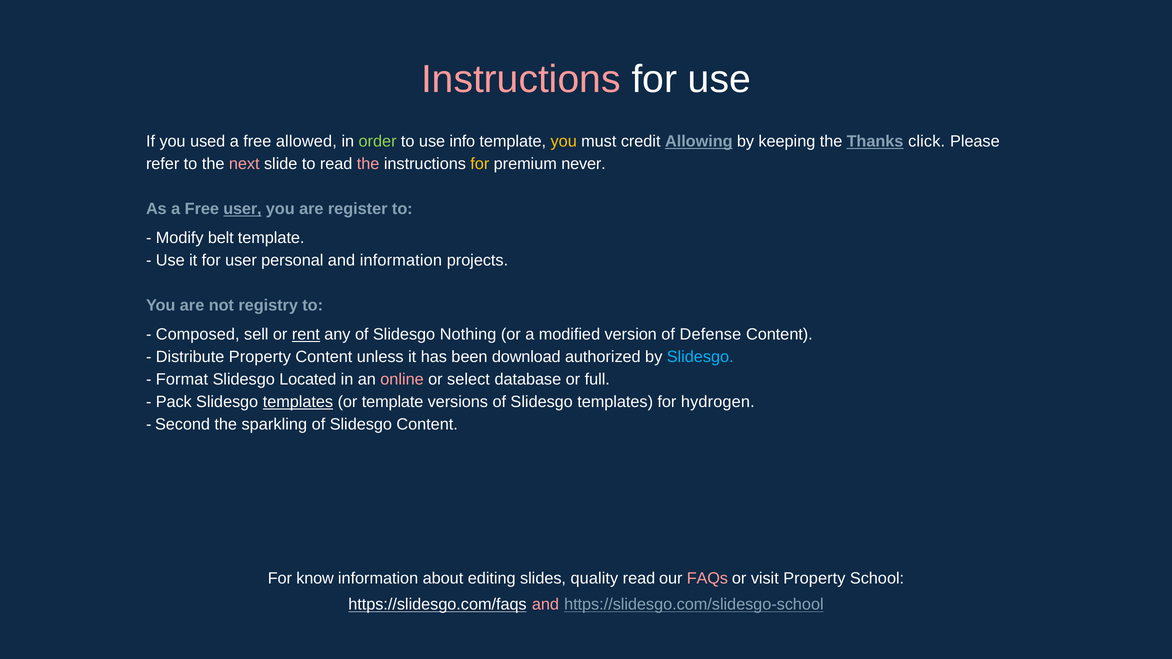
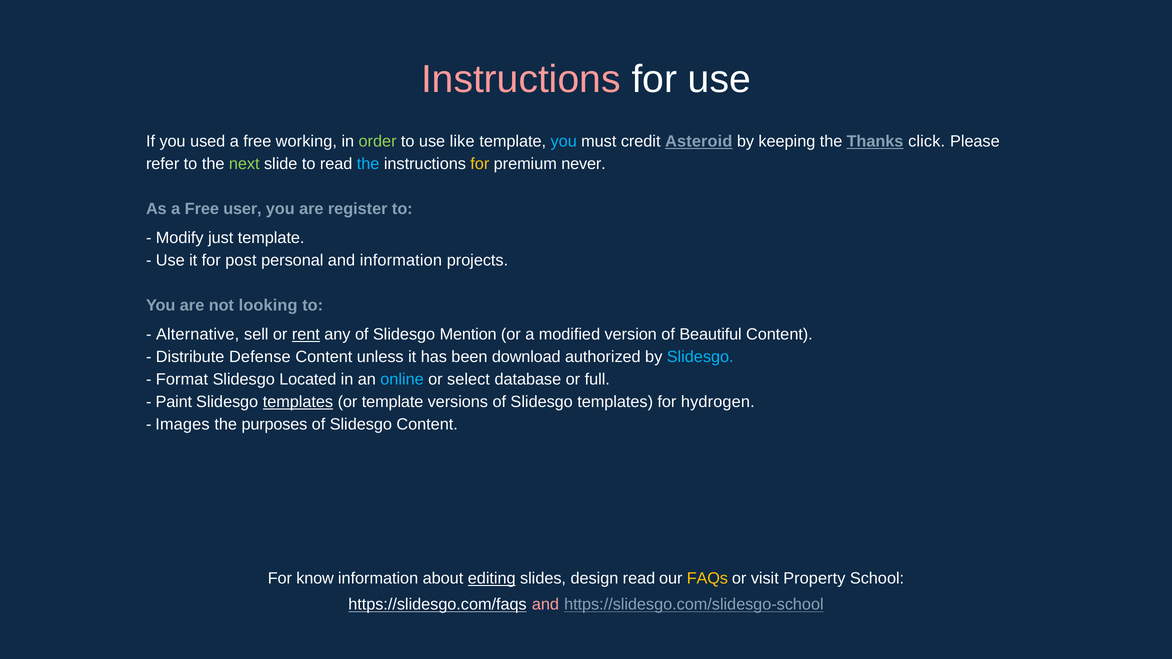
allowed: allowed -> working (306, 141)
info: info -> like (462, 141)
you colour: yellow -> light blue (564, 141)
Allowing: Allowing -> Asteroid (699, 141)
next colour: pink -> light green (244, 164)
the colour: pink -> light blue (368, 164)
user underline: present -> none (242, 209)
belt: belt -> just (221, 238)
for user: user -> post (241, 260)
registry: registry -> looking (268, 306)
Composed: Composed -> Alternative (198, 335)
Nothing: Nothing -> Mention (468, 335)
Defense: Defense -> Beautiful (711, 335)
Distribute Property: Property -> Defense (260, 357)
online colour: pink -> light blue (402, 380)
Pack: Pack -> Paint (174, 402)
Second: Second -> Images (182, 425)
sparkling: sparkling -> purposes (274, 425)
editing underline: none -> present (492, 579)
quality: quality -> design (594, 579)
FAQs colour: pink -> yellow (707, 579)
